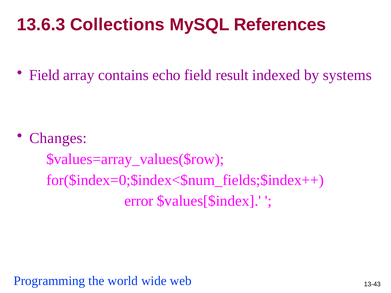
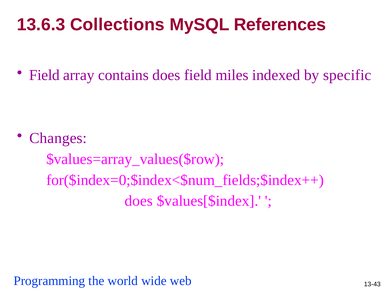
contains echo: echo -> does (166, 75)
result: result -> miles (232, 75)
systems: systems -> specific (347, 75)
error: error -> does (139, 201)
